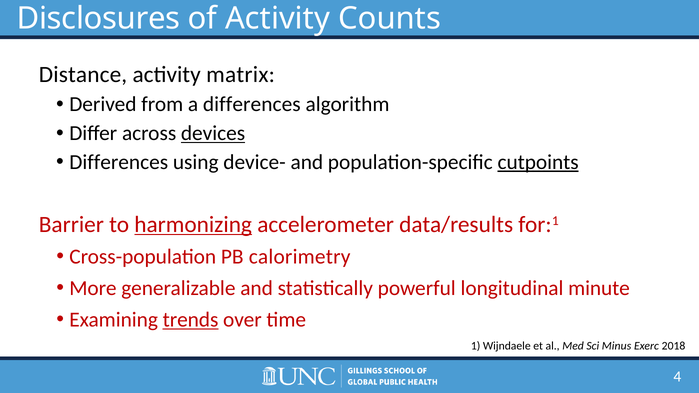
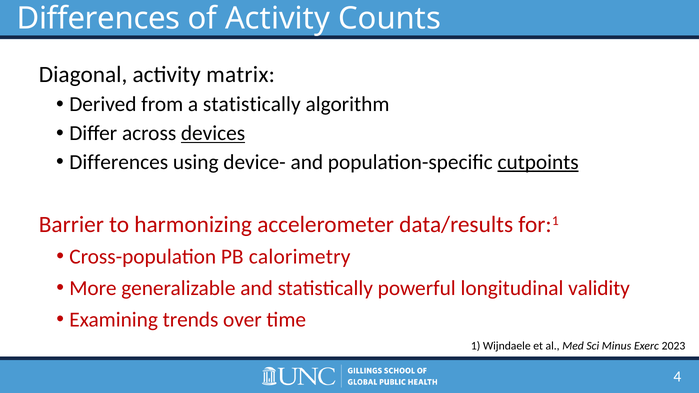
Disclosures: Disclosures -> Differences (99, 19)
Distance: Distance -> Diagonal (83, 75)
a differences: differences -> statistically (252, 104)
harmonizing underline: present -> none (193, 225)
minute: minute -> validity (599, 289)
trends underline: present -> none (191, 320)
2018: 2018 -> 2023 (674, 346)
